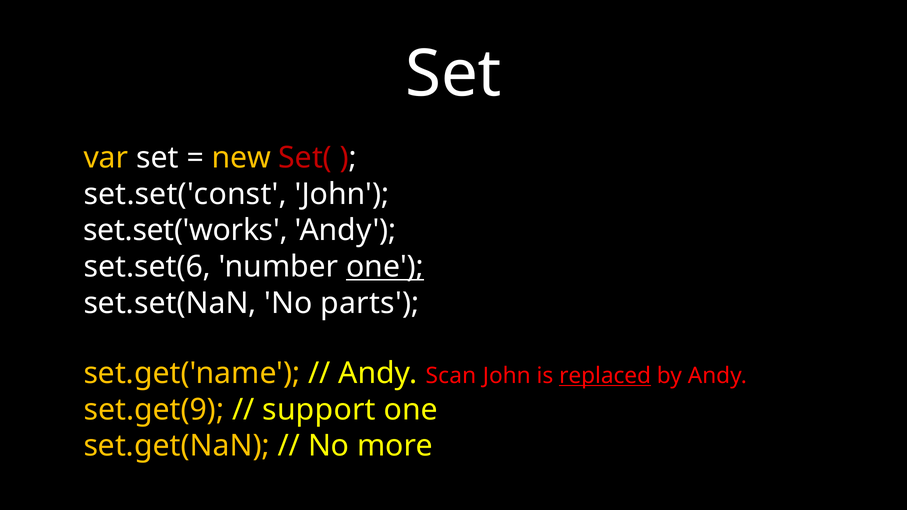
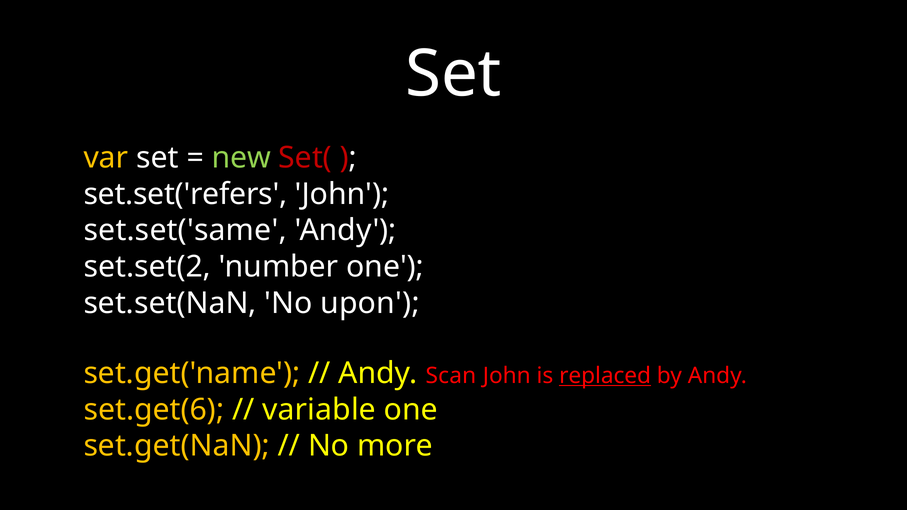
new colour: yellow -> light green (241, 158)
set.set('const: set.set('const -> set.set('refers (185, 194)
set.set('works: set.set('works -> set.set('same (185, 231)
set.set(6: set.set(6 -> set.set(2 (147, 267)
one underline: present -> none (385, 267)
parts: parts -> upon (370, 303)
set.get(9: set.get(9 -> set.get(6 (154, 410)
support: support -> variable (319, 410)
